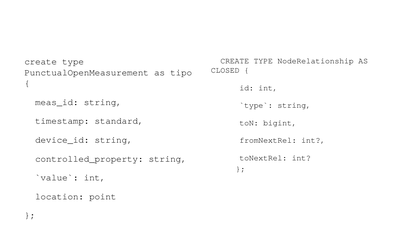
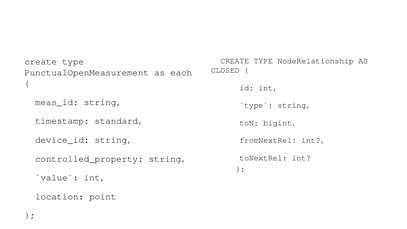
tipo: tipo -> each (181, 72)
